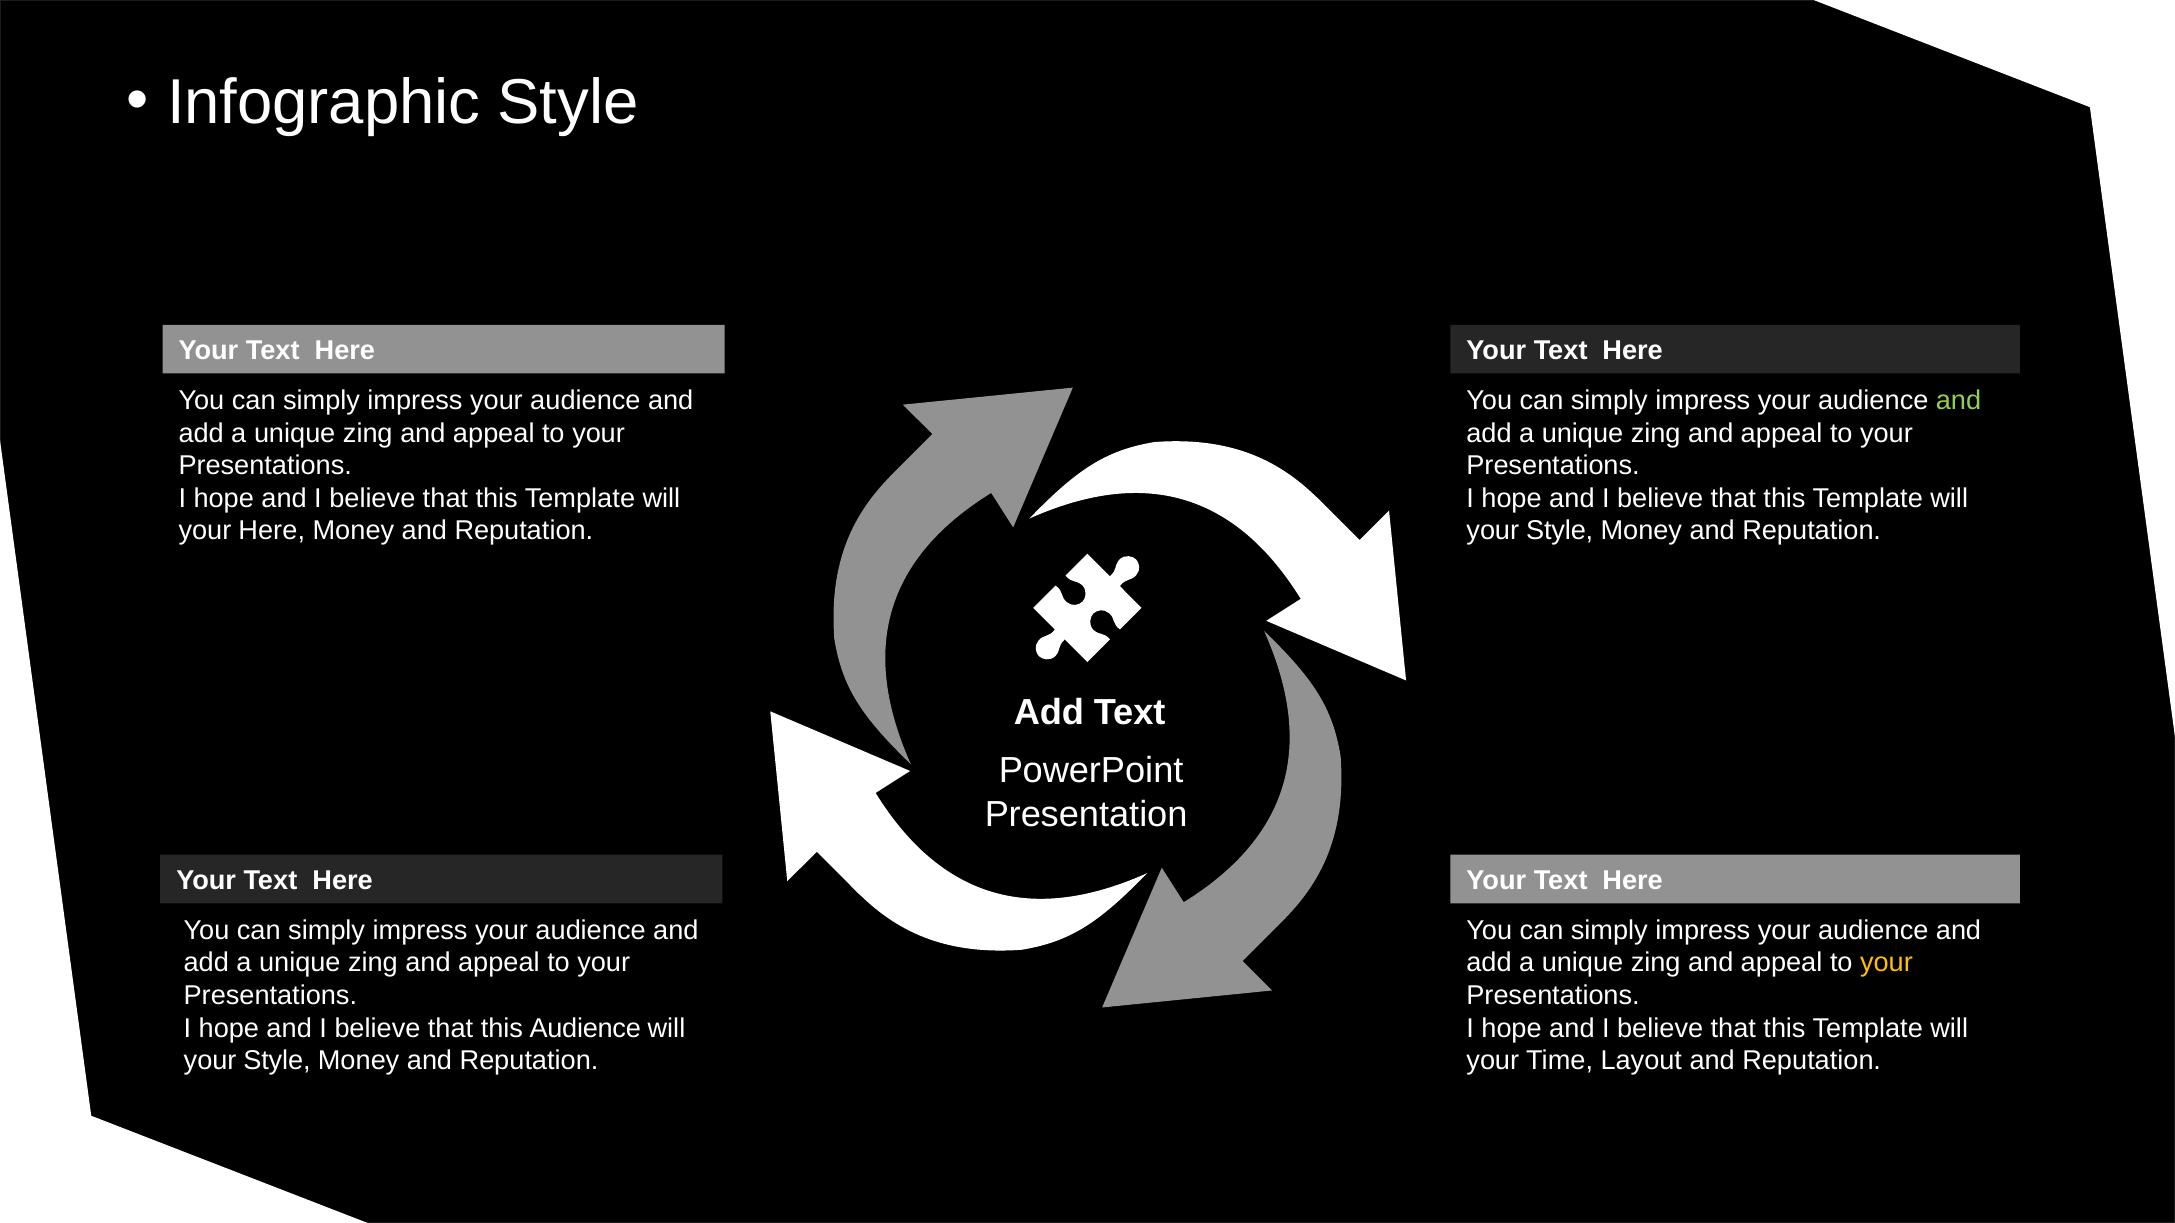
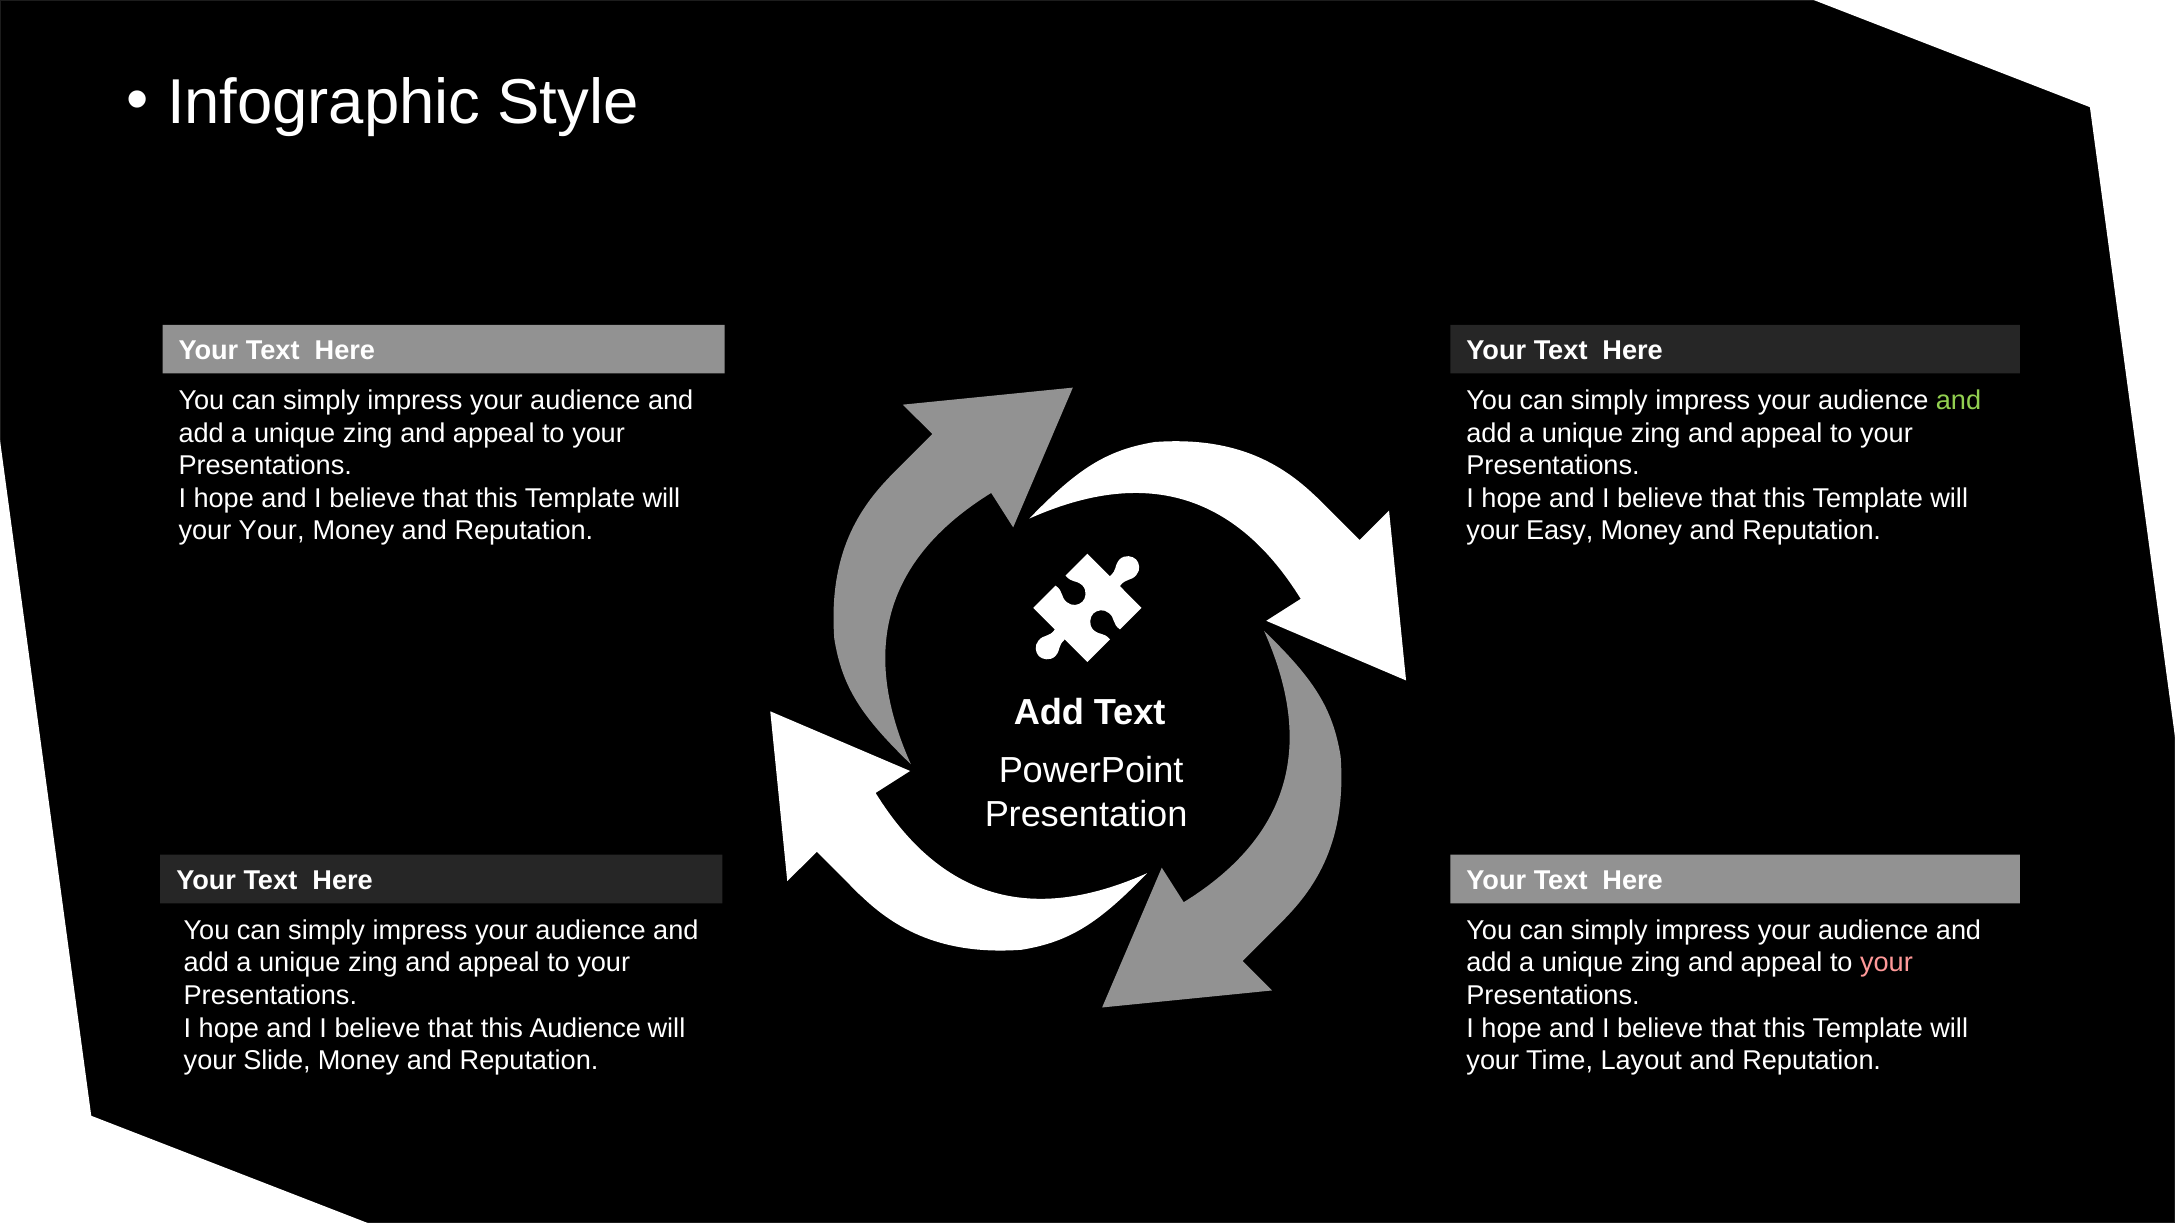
your Here: Here -> Your (272, 531)
Style: Style -> Easy (1560, 531)
your colour: yellow -> pink (1886, 963)
Style: Style -> Slide (277, 1061)
